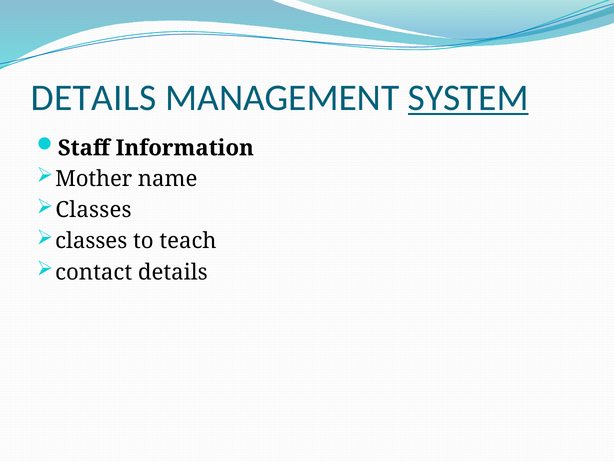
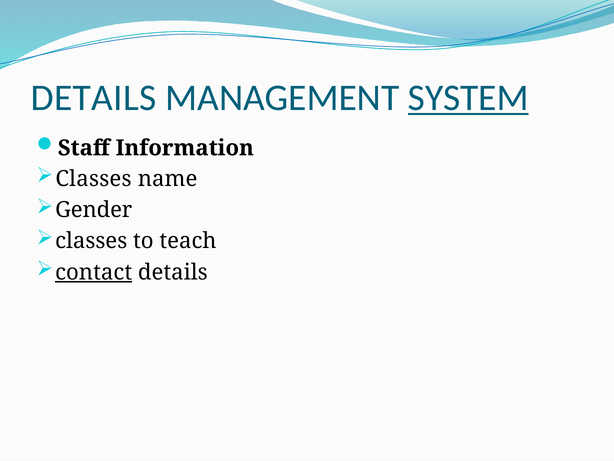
Mother: Mother -> Classes (93, 179)
Classes: Classes -> Gender (94, 210)
contact underline: none -> present (94, 272)
